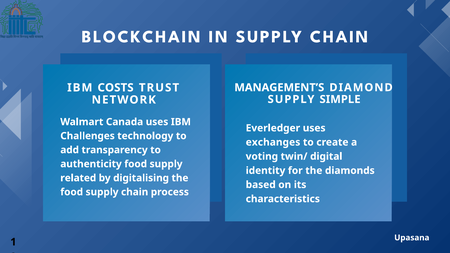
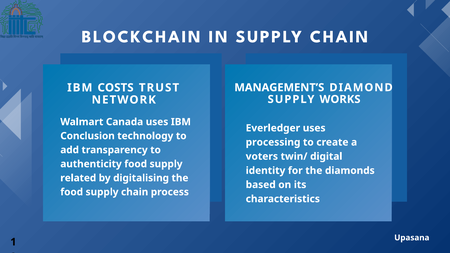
SIMPLE: SIMPLE -> WORKS (340, 99)
Challenges: Challenges -> Conclusion (88, 136)
exchanges: exchanges -> processing (273, 142)
voting: voting -> voters (262, 156)
